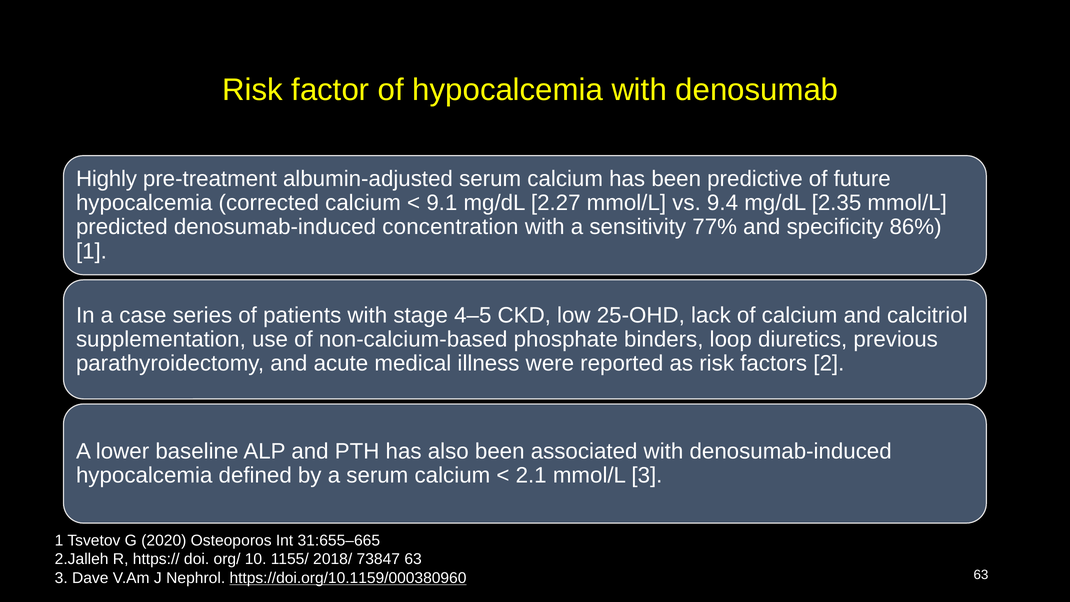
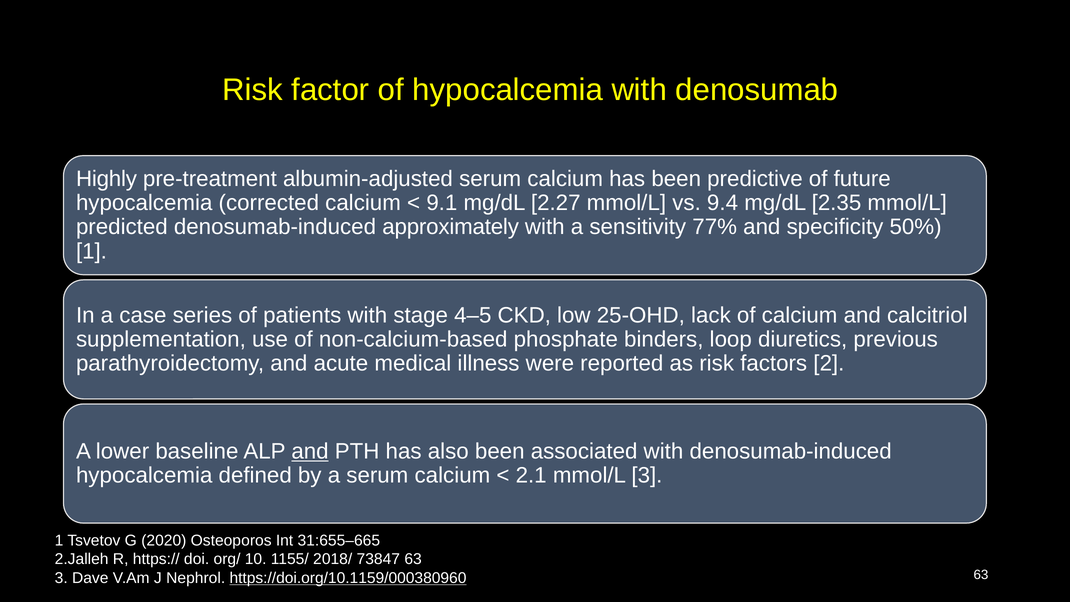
concentration: concentration -> approximately (451, 227)
86%: 86% -> 50% (916, 227)
and underline: none -> present (310, 451)
